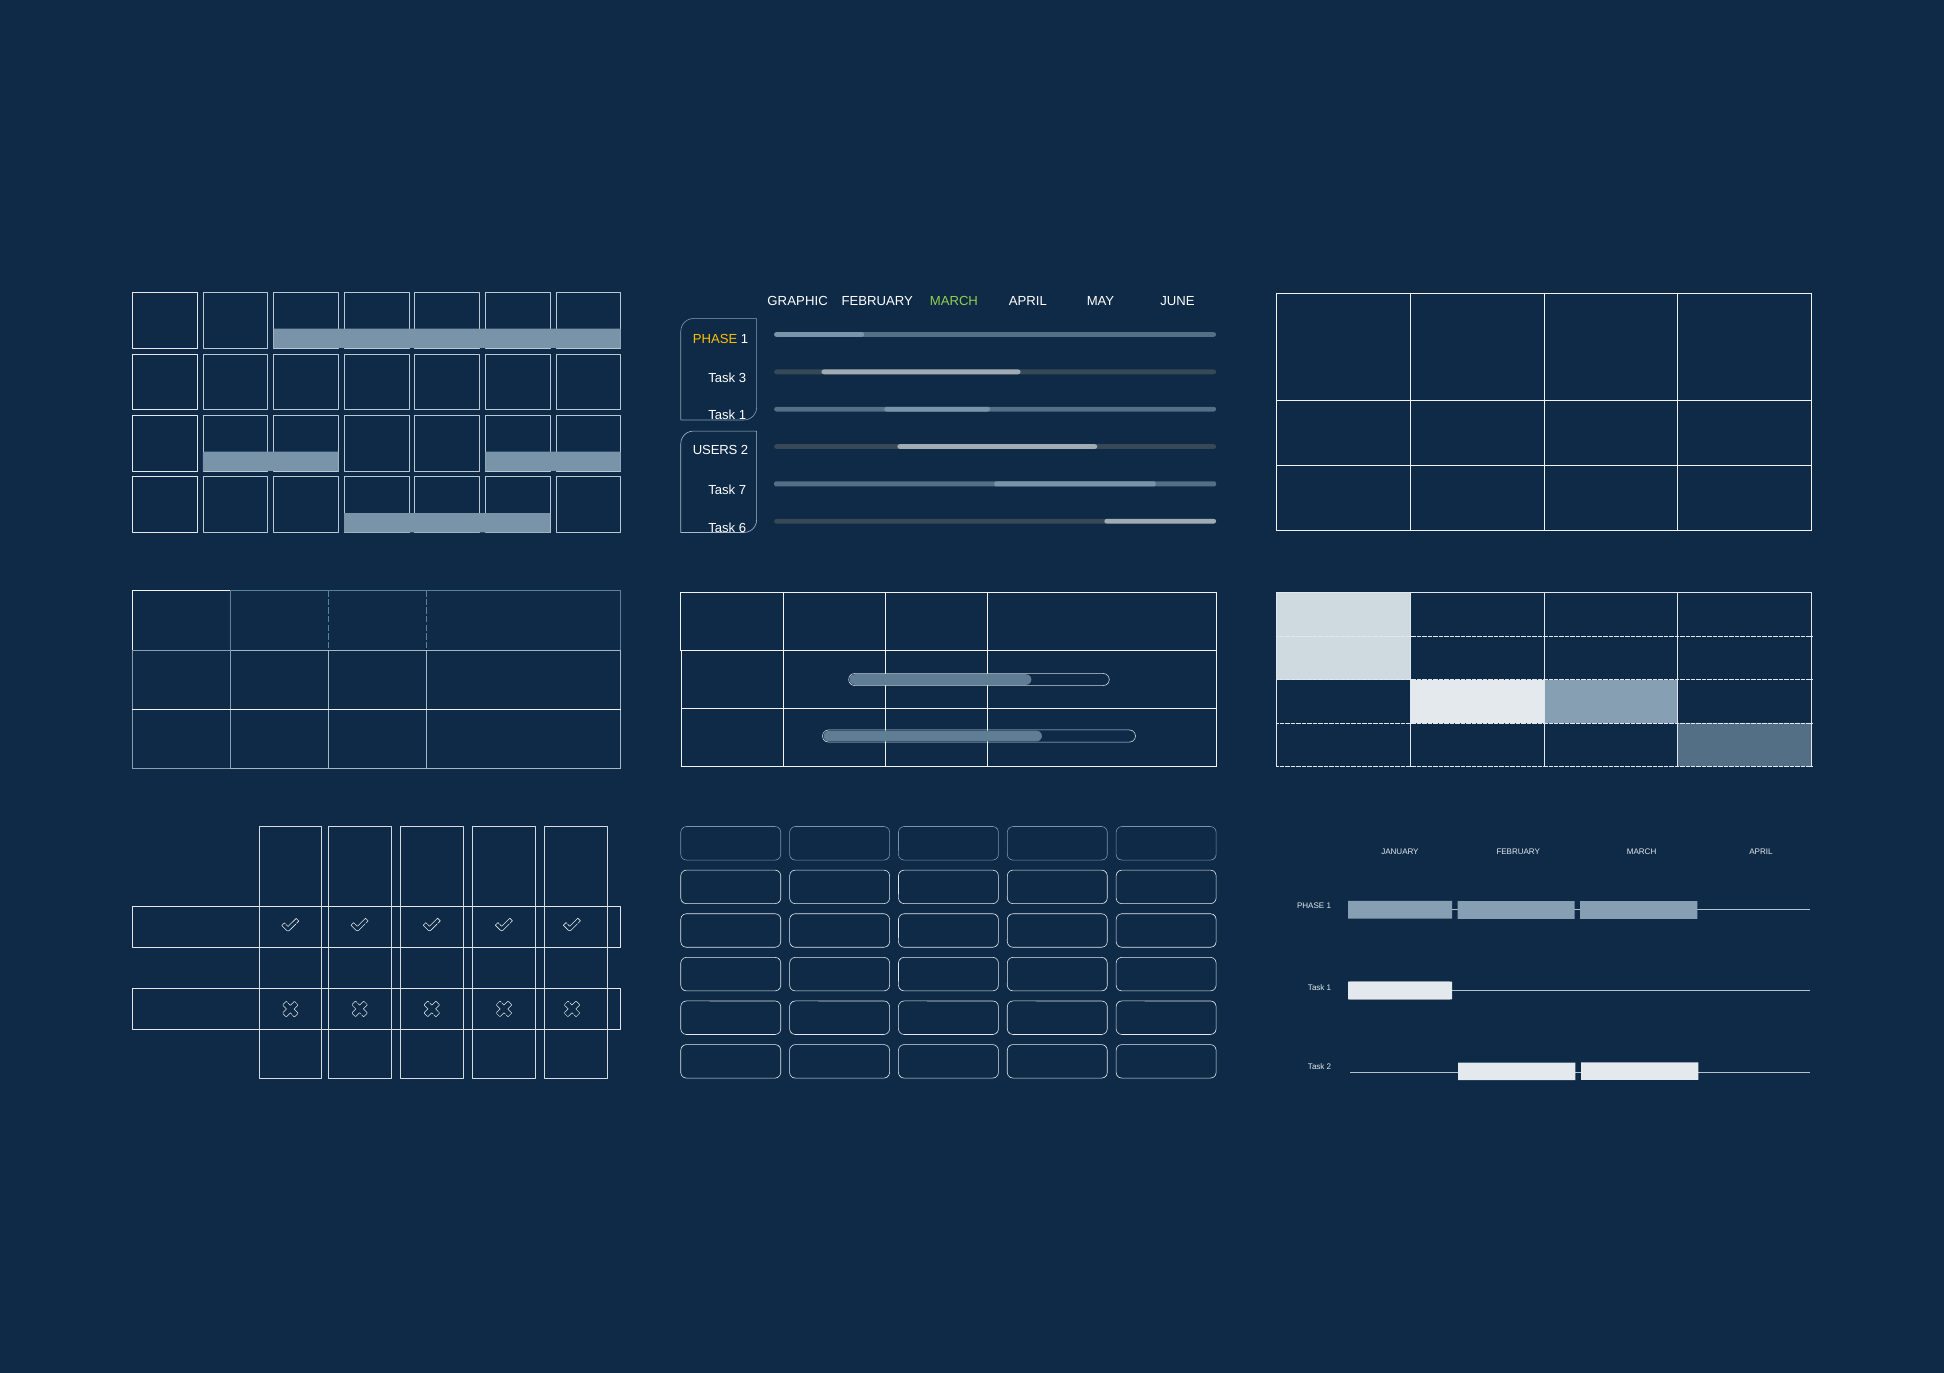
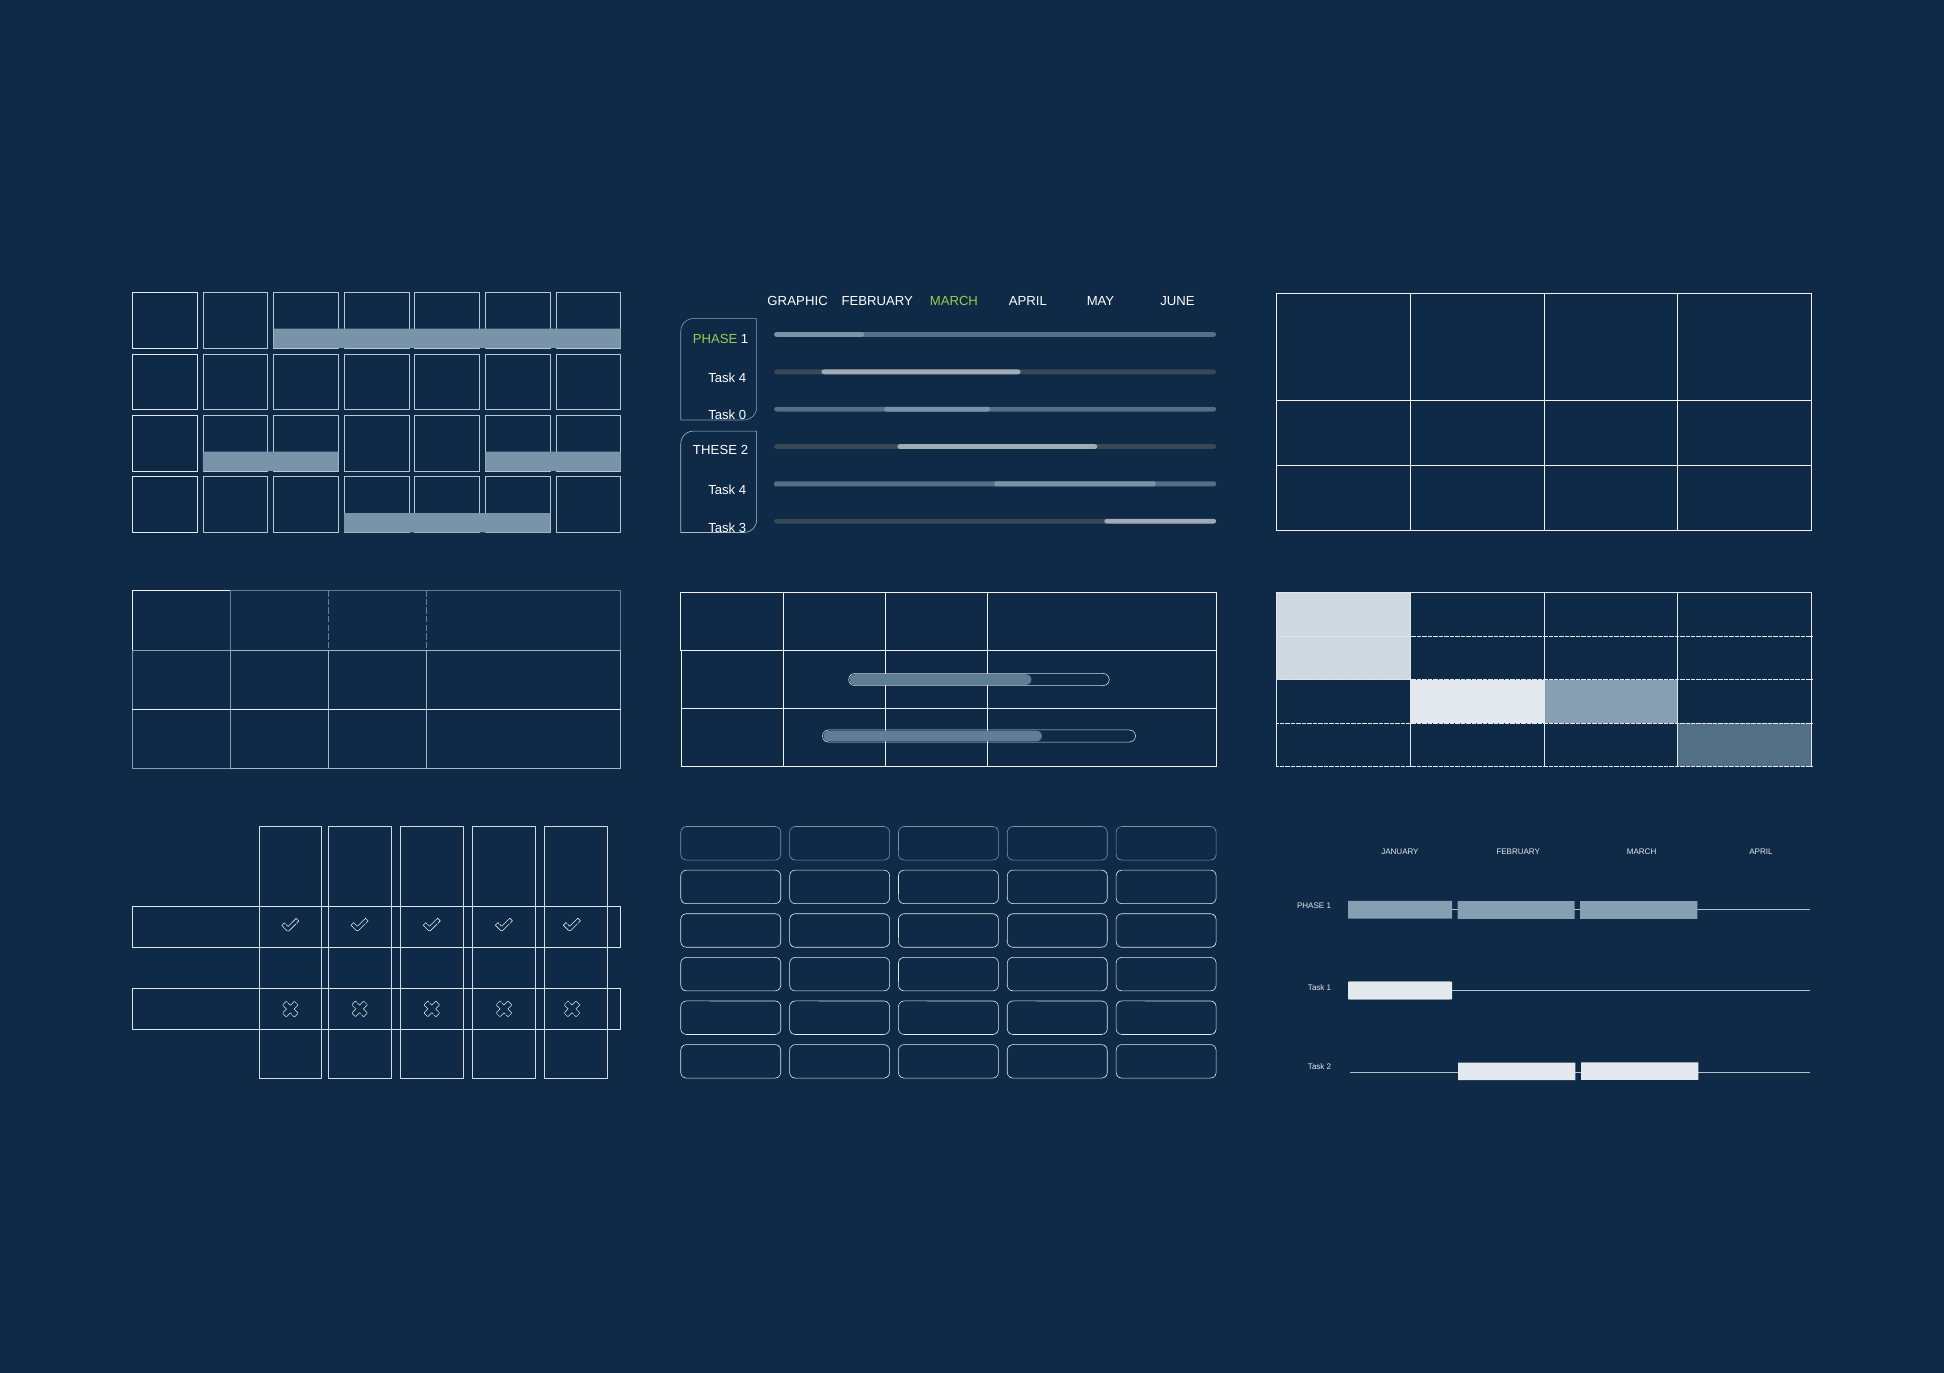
PHASE colour: yellow -> light green (715, 340)
3: 3 -> 4 (743, 378)
1: 1 -> 0 (743, 416)
USERS: USERS -> THESE (715, 450)
7: 7 -> 4 (743, 490)
6: 6 -> 3 (743, 528)
